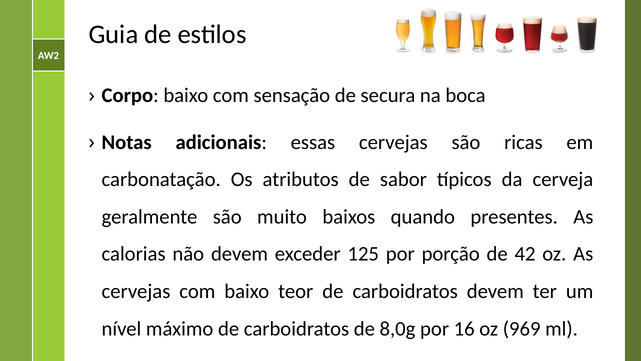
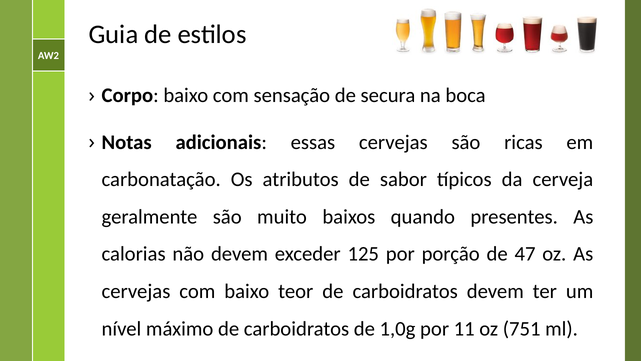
42: 42 -> 47 (525, 254)
8,0g: 8,0g -> 1,0g (398, 328)
16: 16 -> 11 (464, 328)
969: 969 -> 751 (522, 328)
